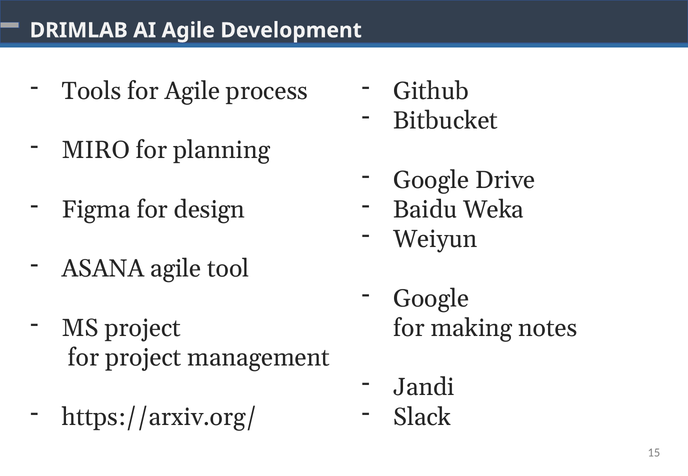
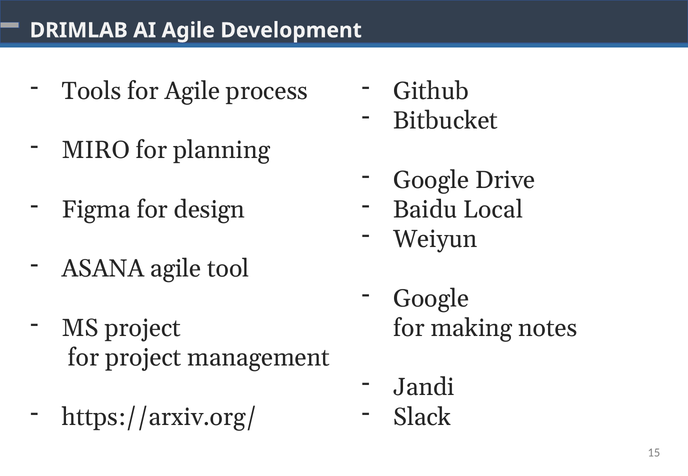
Weka: Weka -> Local (493, 210)
